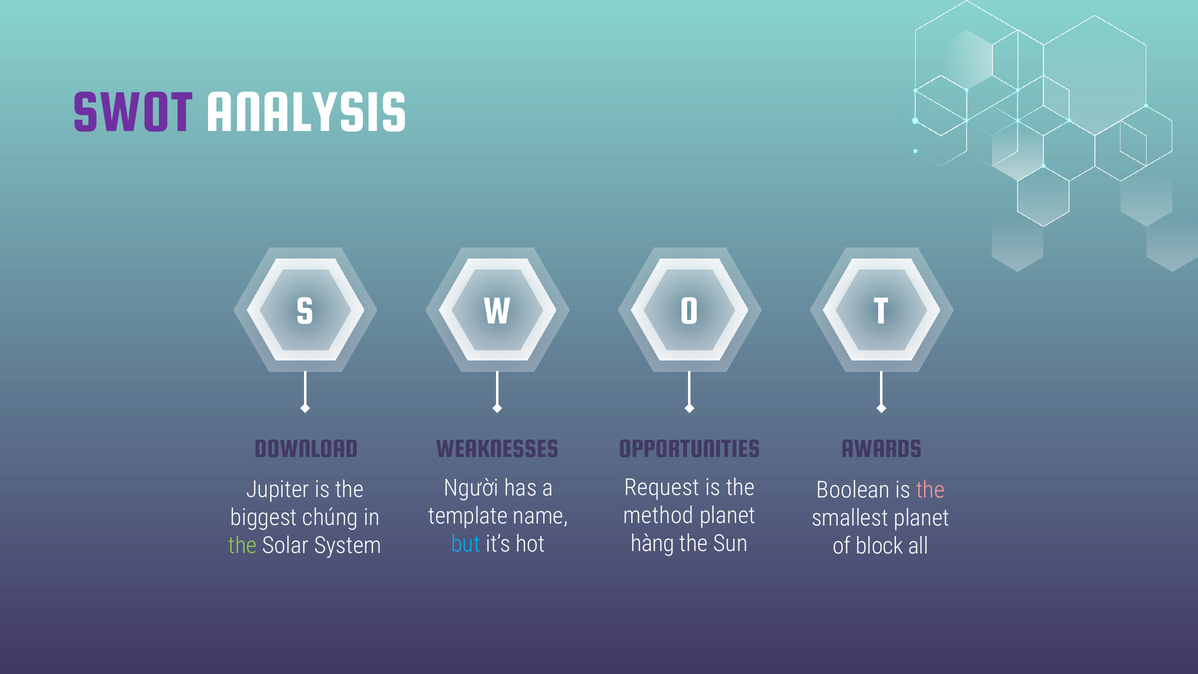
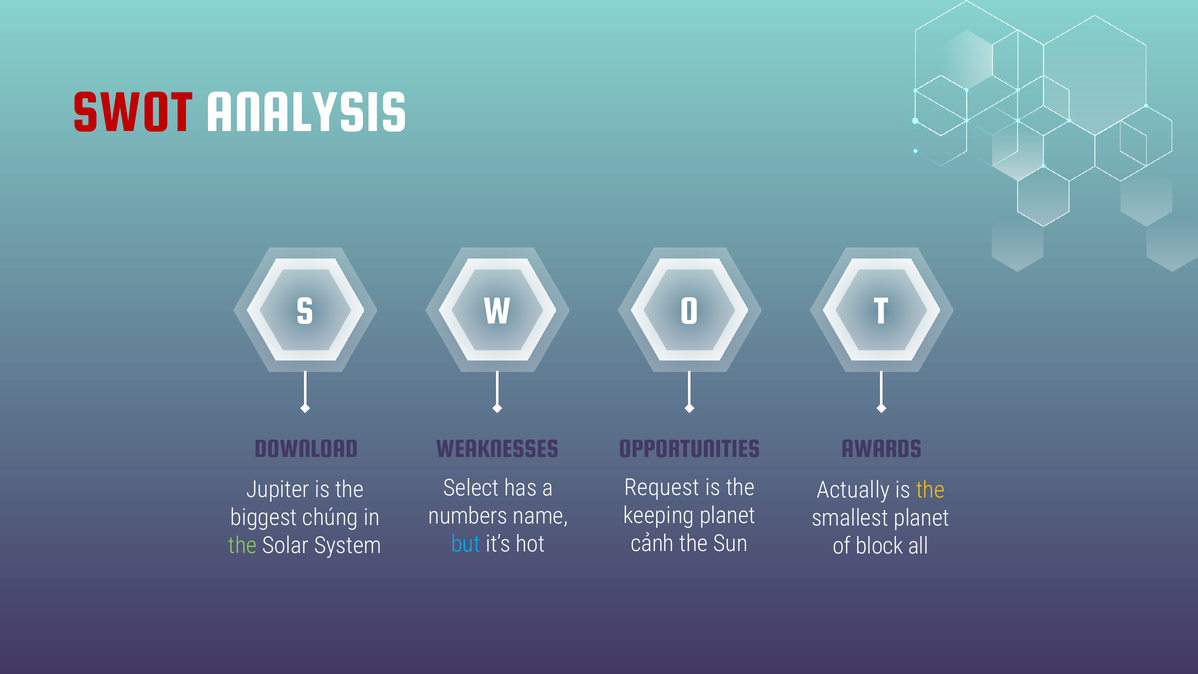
SWOT colour: purple -> red (132, 112)
Người: Người -> Select (471, 488)
Boolean: Boolean -> Actually (853, 490)
the colour: pink -> yellow (930, 490)
method: method -> keeping (659, 516)
template: template -> numbers (468, 516)
hàng: hàng -> cảnh (653, 544)
